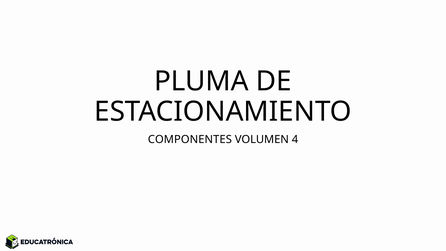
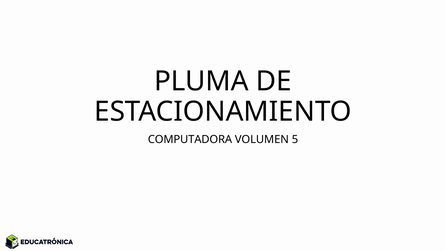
COMPONENTES: COMPONENTES -> COMPUTADORA (190, 139)
4: 4 -> 5 (295, 139)
